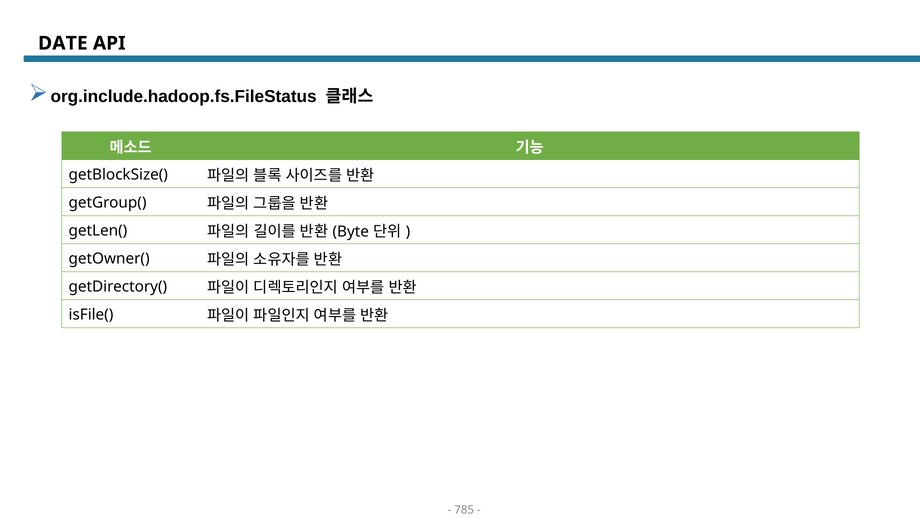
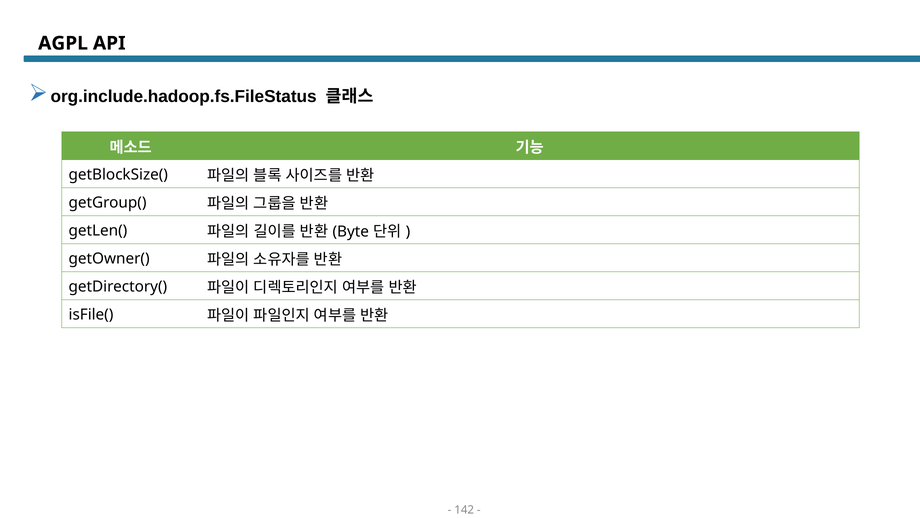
DATE: DATE -> AGPL (63, 43)
785: 785 -> 142 (464, 509)
